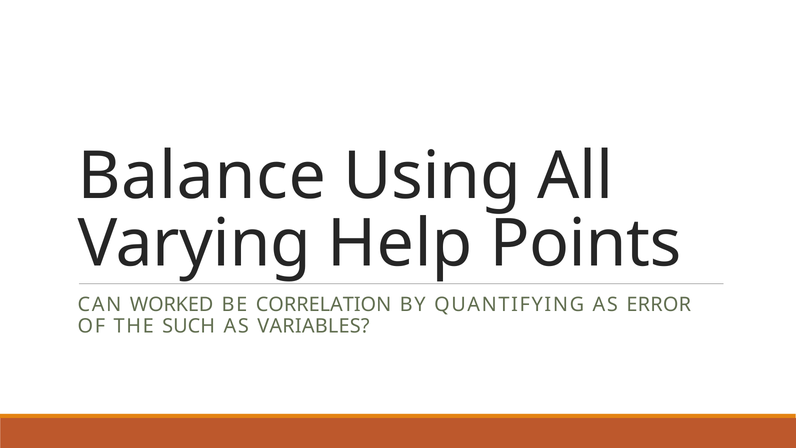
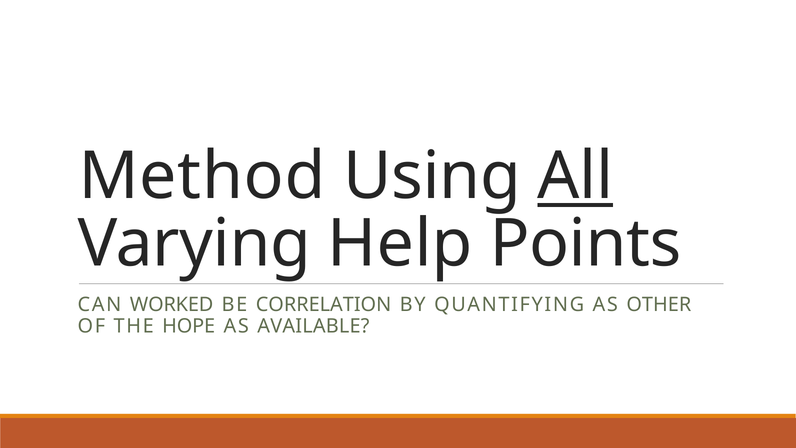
Balance: Balance -> Method (202, 176)
All underline: none -> present (575, 176)
ERROR: ERROR -> OTHER (659, 304)
SUCH: SUCH -> HOPE (189, 326)
VARIABLES: VARIABLES -> AVAILABLE (313, 326)
